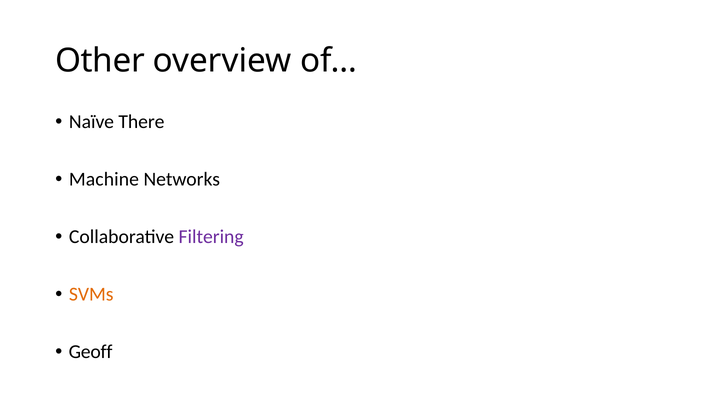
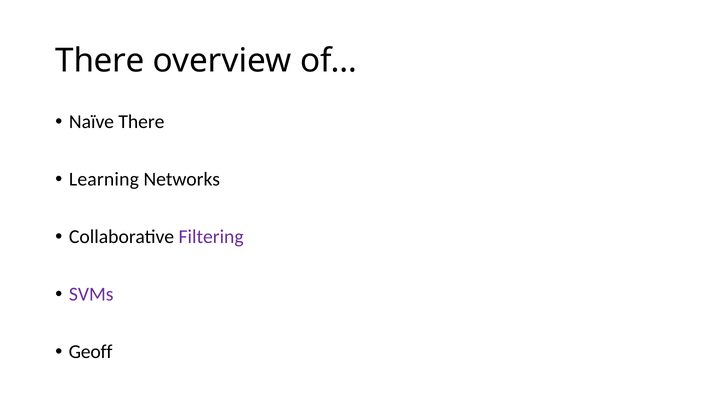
Other: Other -> There (100, 61)
Machine: Machine -> Learning (104, 179)
SVMs colour: orange -> purple (91, 295)
